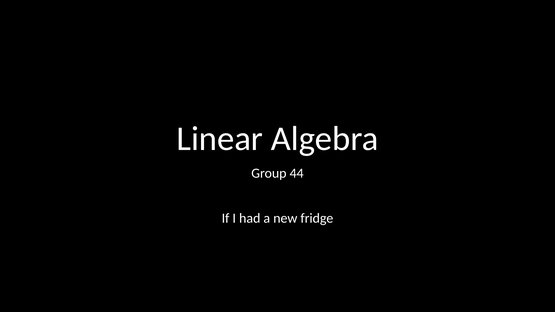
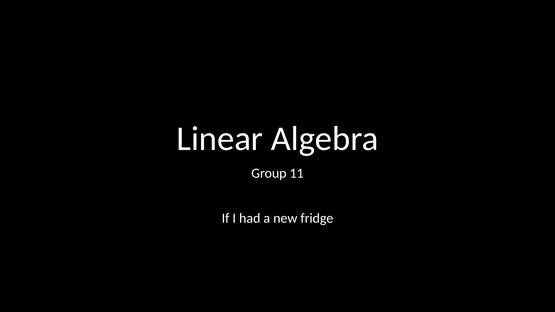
44: 44 -> 11 (297, 173)
